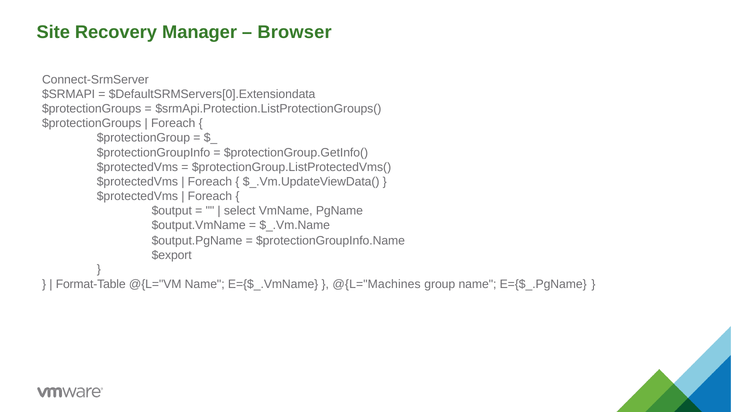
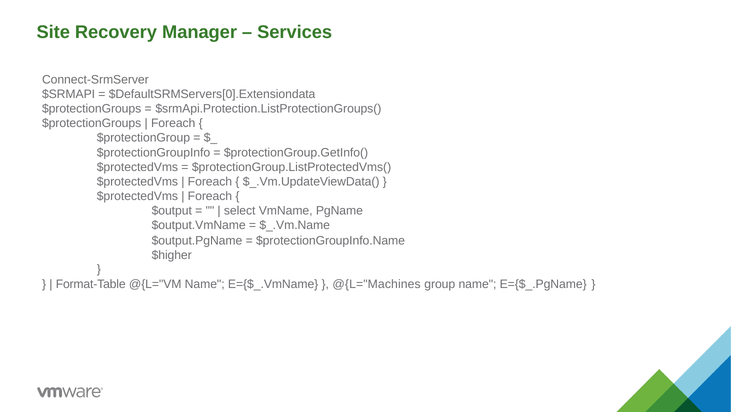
Browser: Browser -> Services (295, 32)
$export: $export -> $higher (172, 255)
